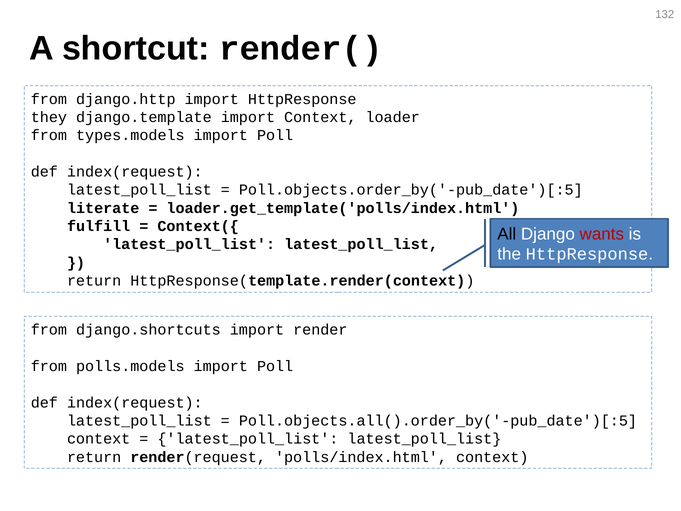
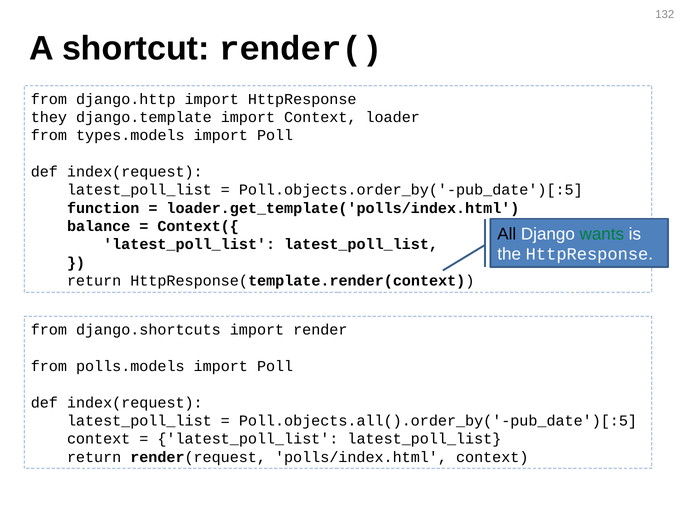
literate: literate -> function (103, 208)
fulfill: fulfill -> balance (99, 226)
wants colour: red -> green (602, 234)
